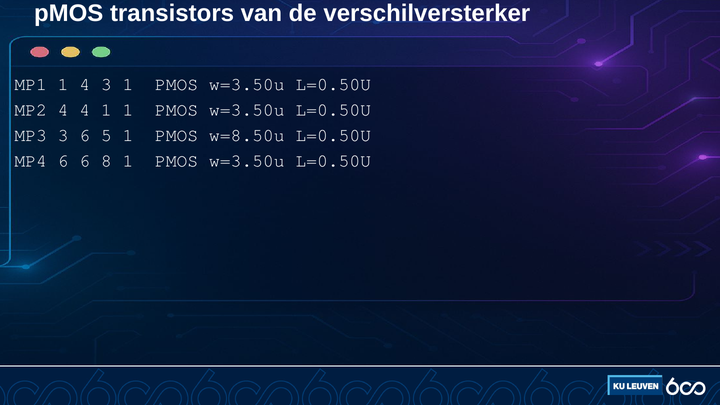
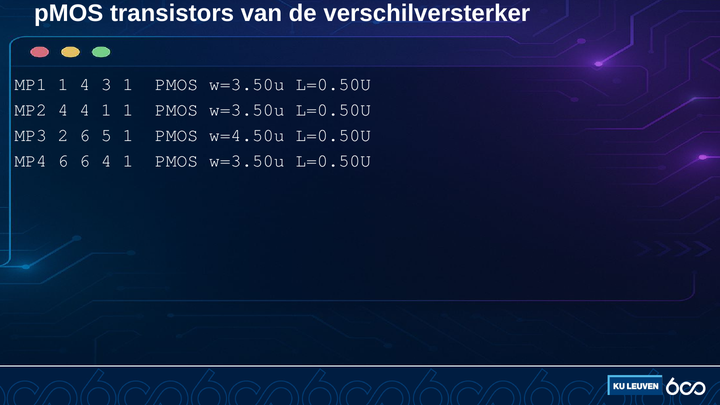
MP3 3: 3 -> 2 (63, 135)
w=8.50u: w=8.50u -> w=4.50u (247, 135)
6 8: 8 -> 4 (106, 161)
